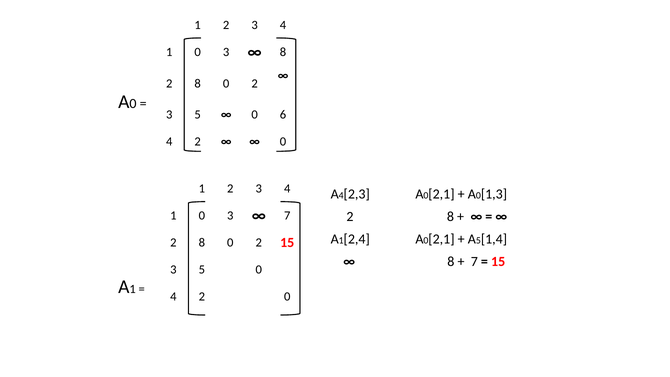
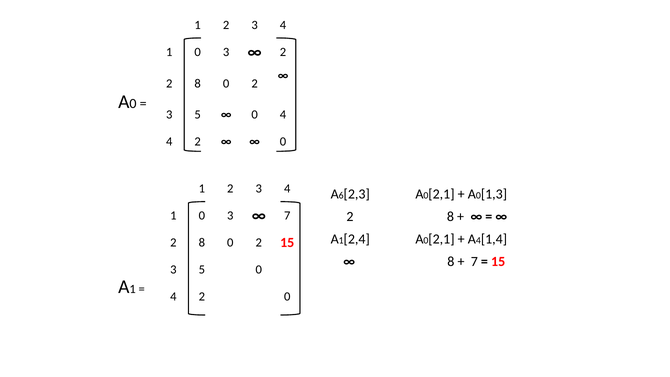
8: 8 -> 2 (283, 52)
6: 6 -> 4 (283, 115)
4: 4 -> 6 (341, 196)
5: 5 -> 4 (478, 240)
